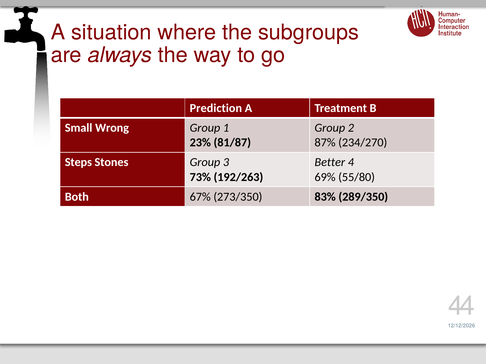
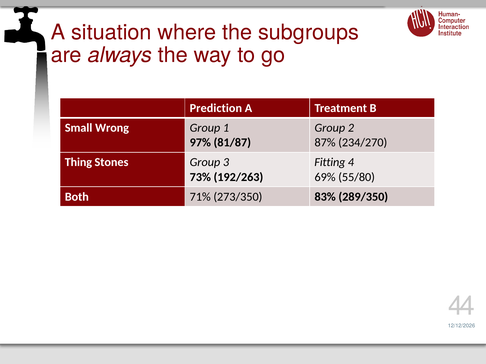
23%: 23% -> 97% (200, 143)
Steps: Steps -> Thing (78, 162)
Better: Better -> Fitting (330, 162)
67%: 67% -> 71% (200, 197)
